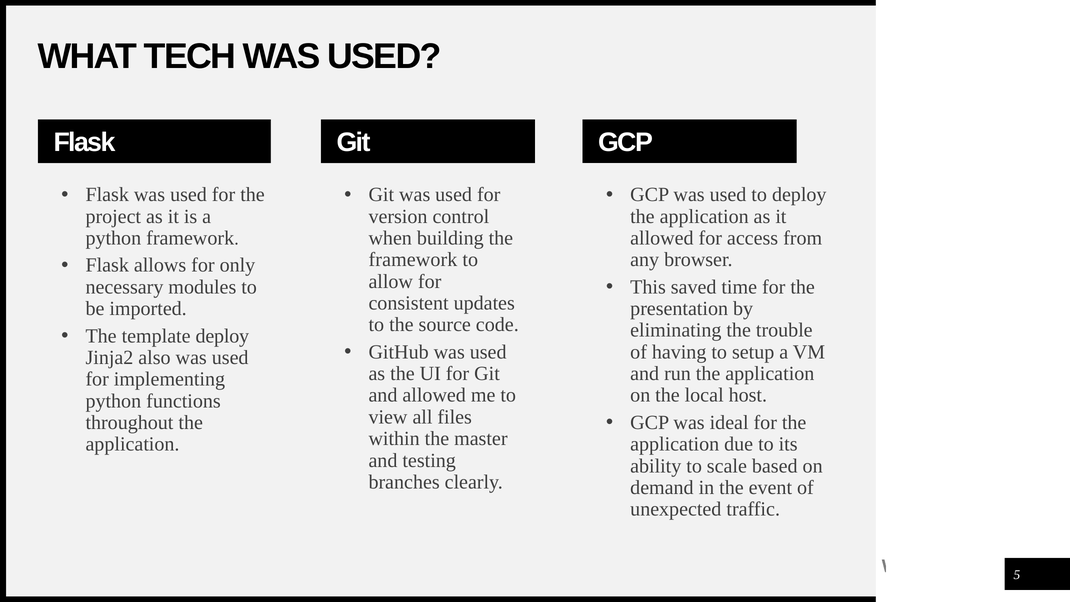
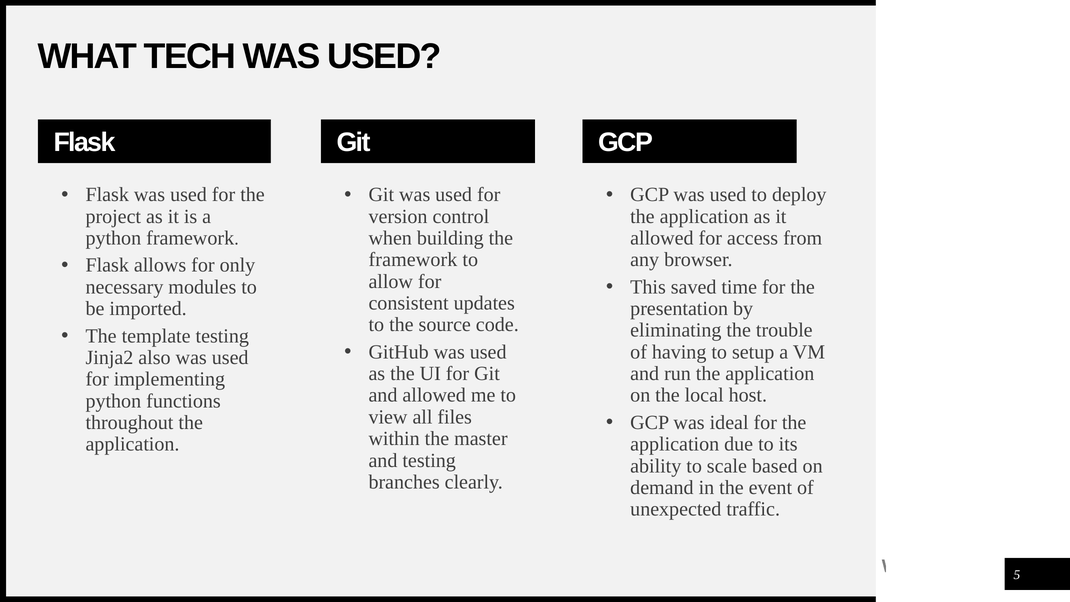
template deploy: deploy -> testing (222, 336)
